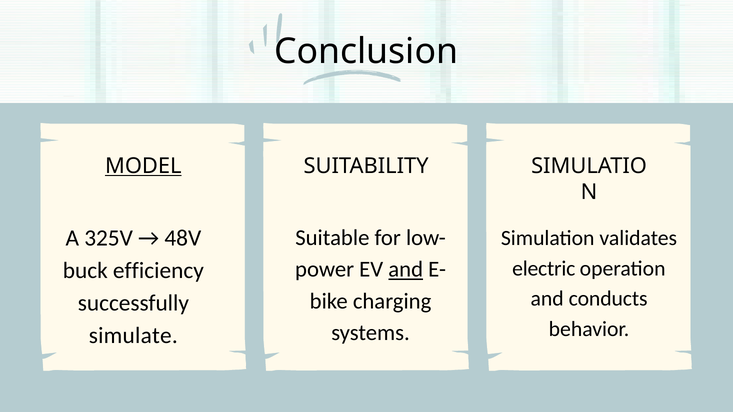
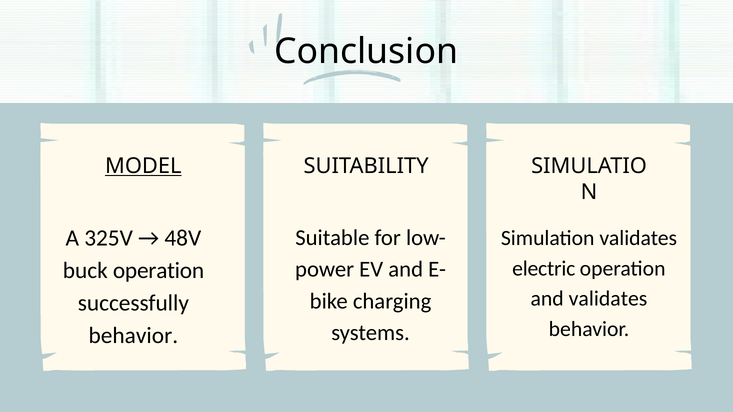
and underline: present -> none (406, 270)
buck efficiency: efficiency -> operation (159, 271)
and conducts: conducts -> validates (608, 299)
simulate: simulate -> behavior (133, 336)
